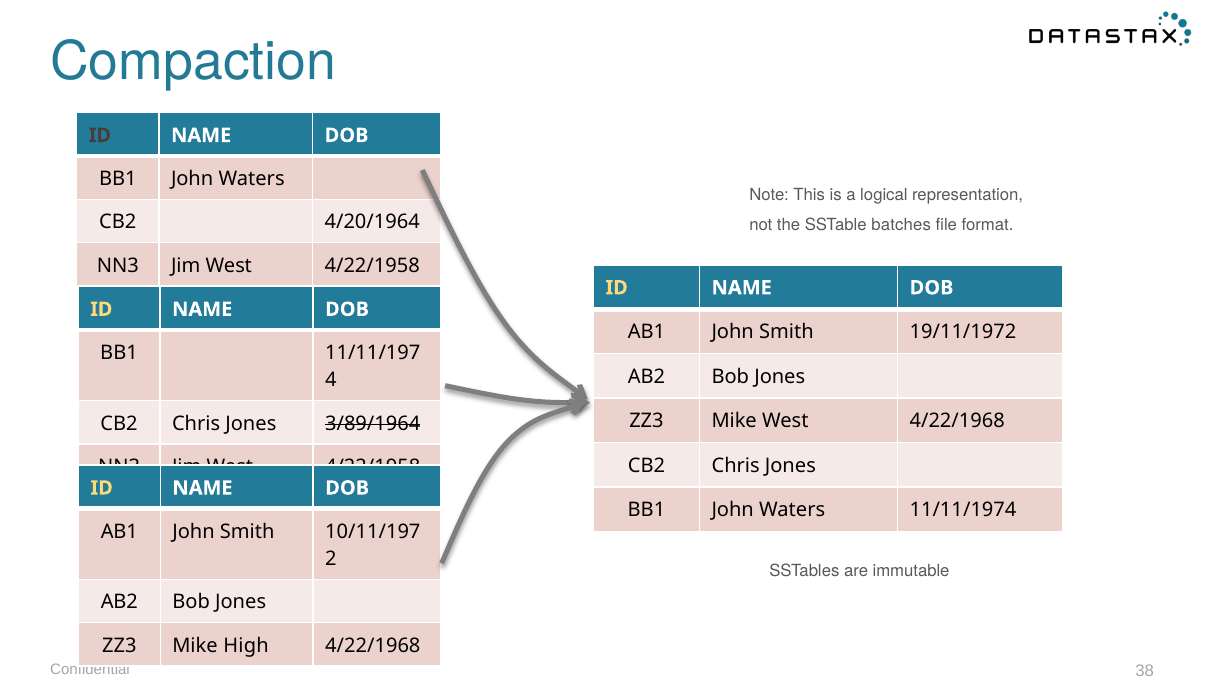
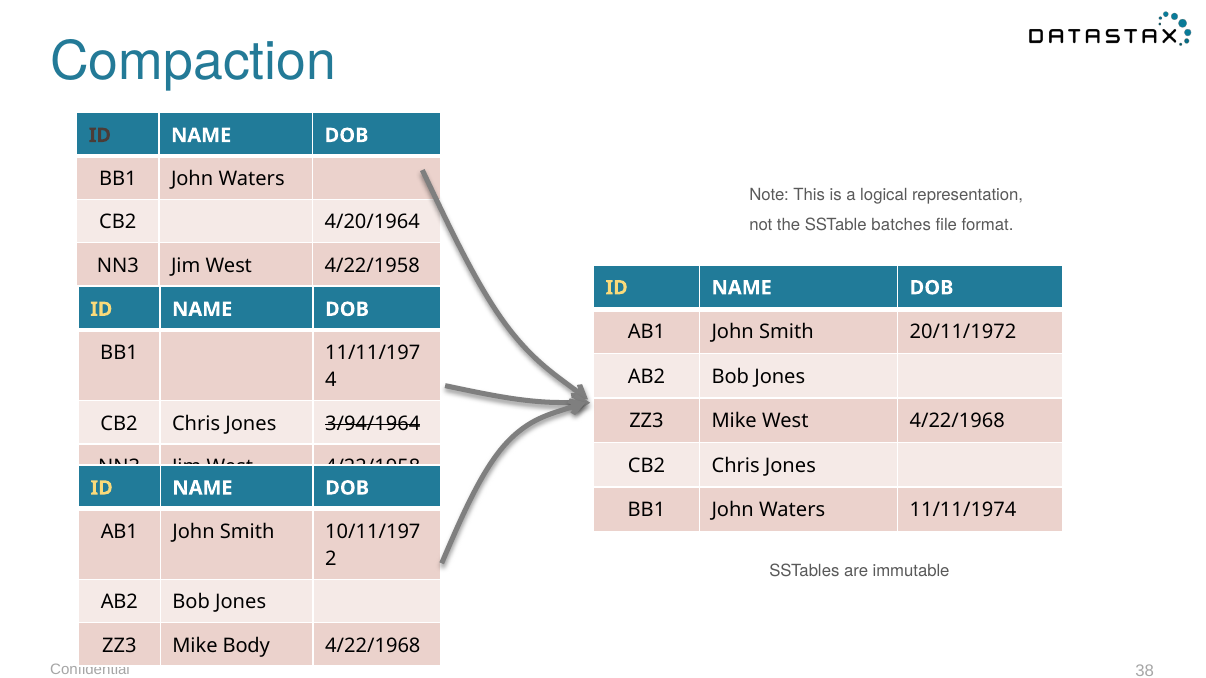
19/11/1972: 19/11/1972 -> 20/11/1972 (963, 332)
3/89/1964: 3/89/1964 -> 3/94/1964 (373, 424)
High: High -> Body (246, 646)
